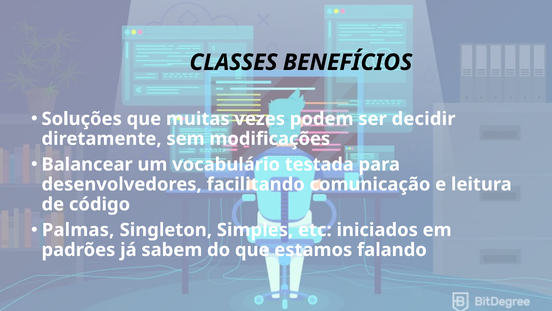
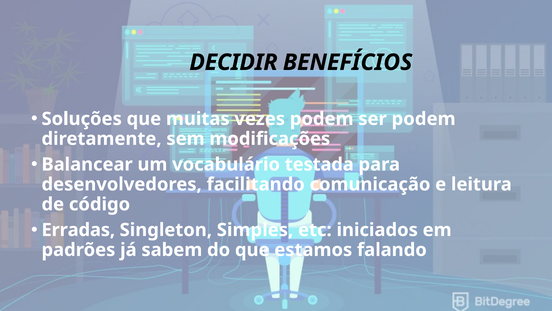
CLASSES: CLASSES -> DECIDIR (233, 62)
ser decidir: decidir -> podem (424, 119)
Palmas: Palmas -> Erradas (78, 230)
